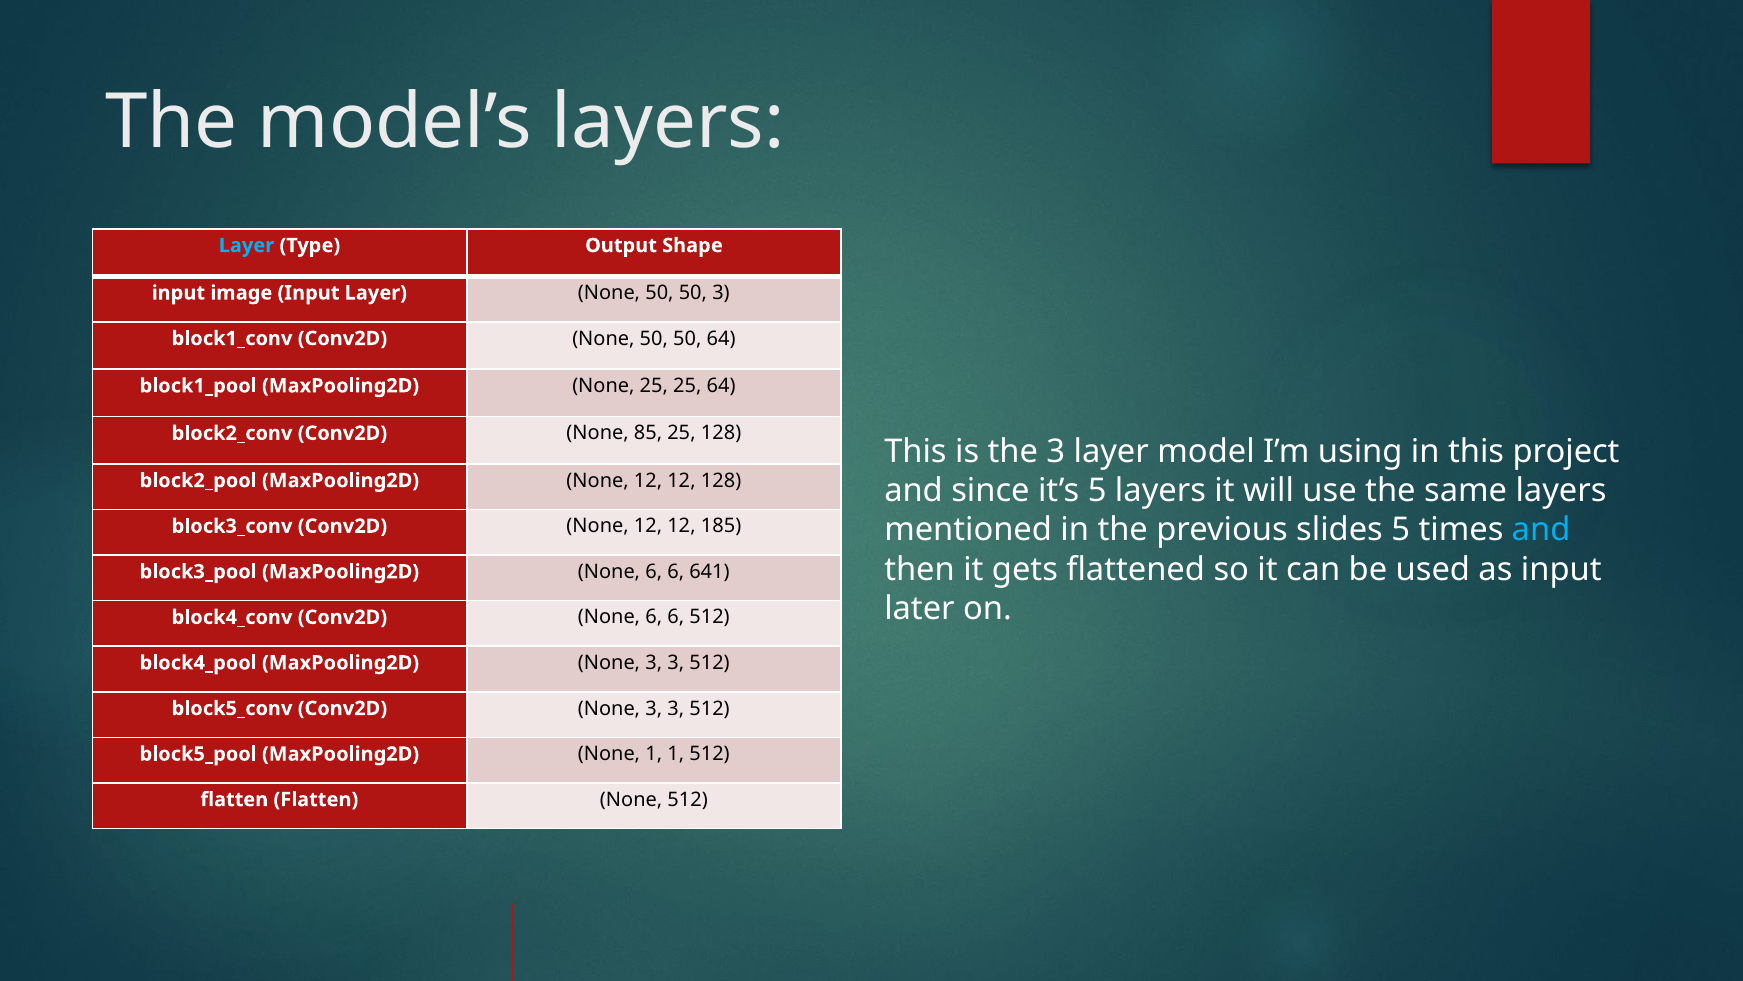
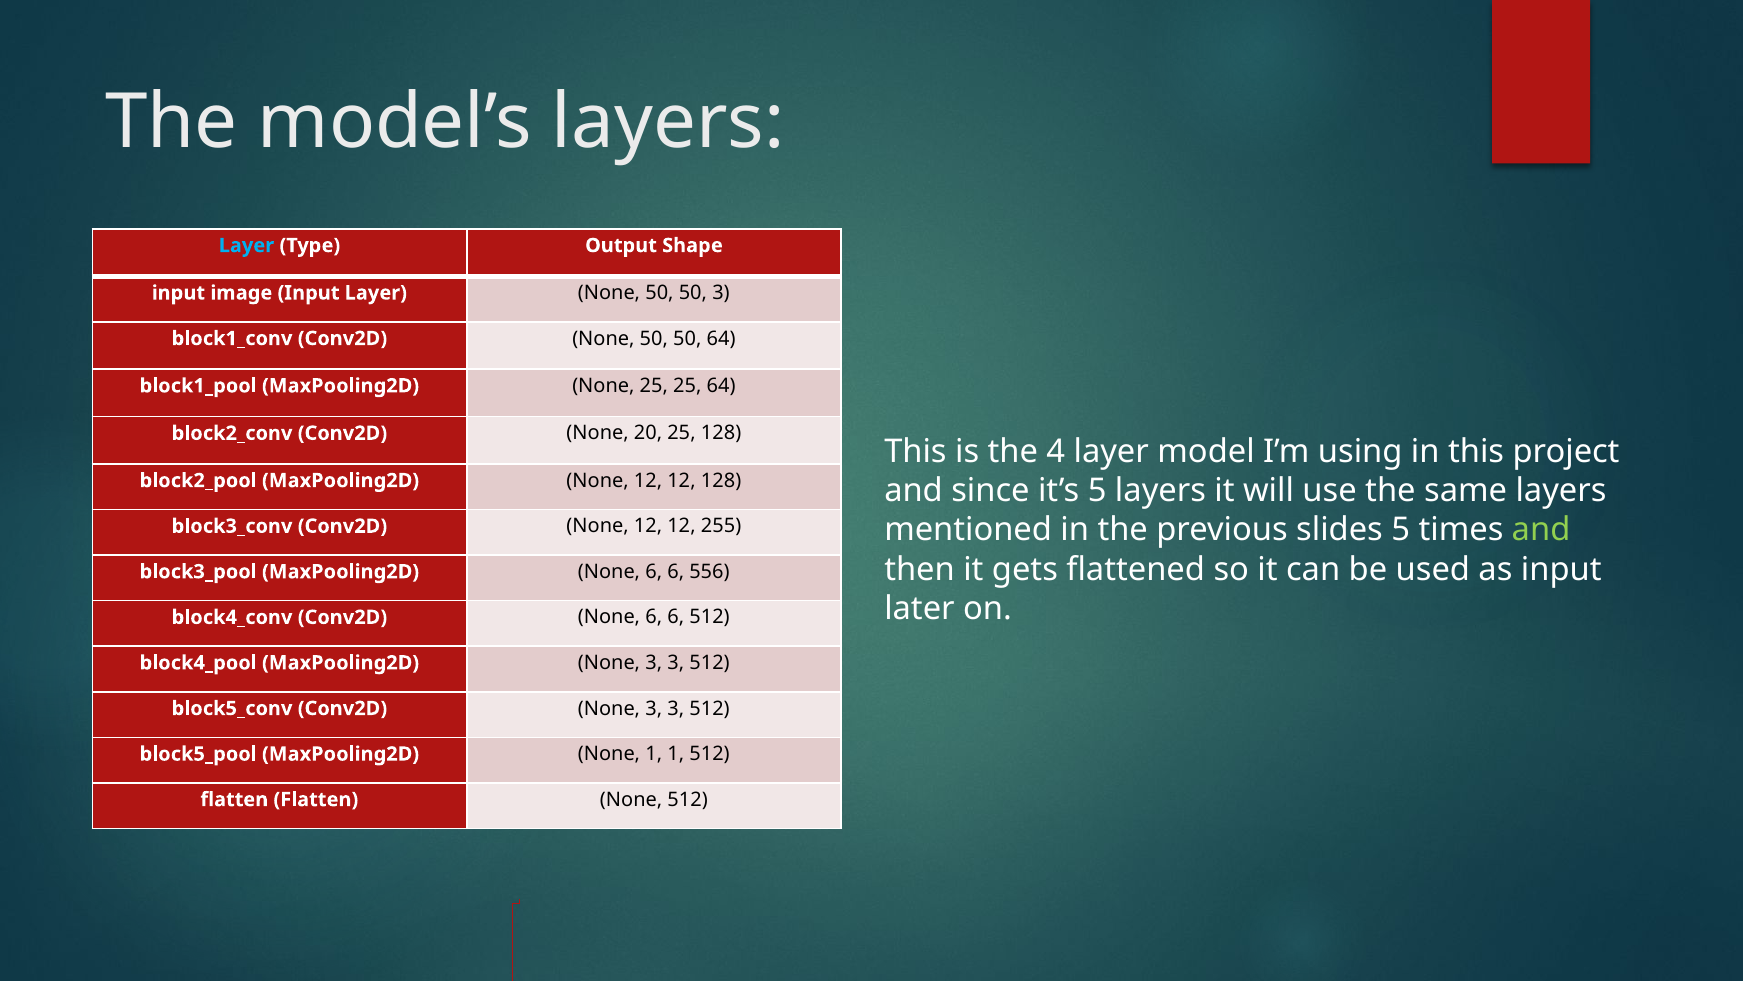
85: 85 -> 20 (648, 433)
the 3: 3 -> 4 (1056, 451)
and colour: light blue -> light green (1541, 530)
185: 185 -> 255 (721, 526)
641: 641 -> 556 (709, 571)
